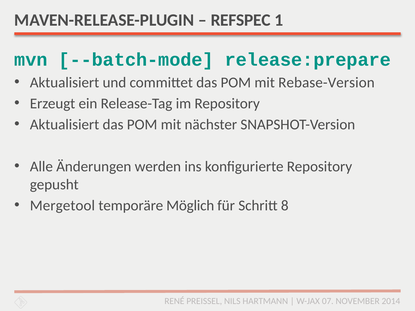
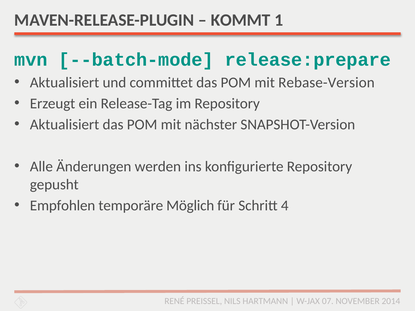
REFSPEC: REFSPEC -> KOMMT (241, 20)
Mergetool: Mergetool -> Empfohlen (63, 206)
8: 8 -> 4 (285, 206)
